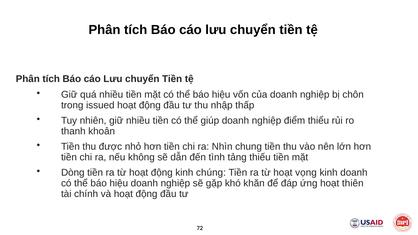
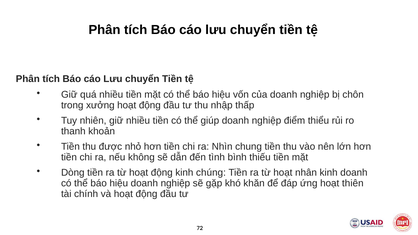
issued: issued -> xưởng (100, 105)
tảng: tảng -> bình (237, 157)
vọng: vọng -> nhân (306, 173)
